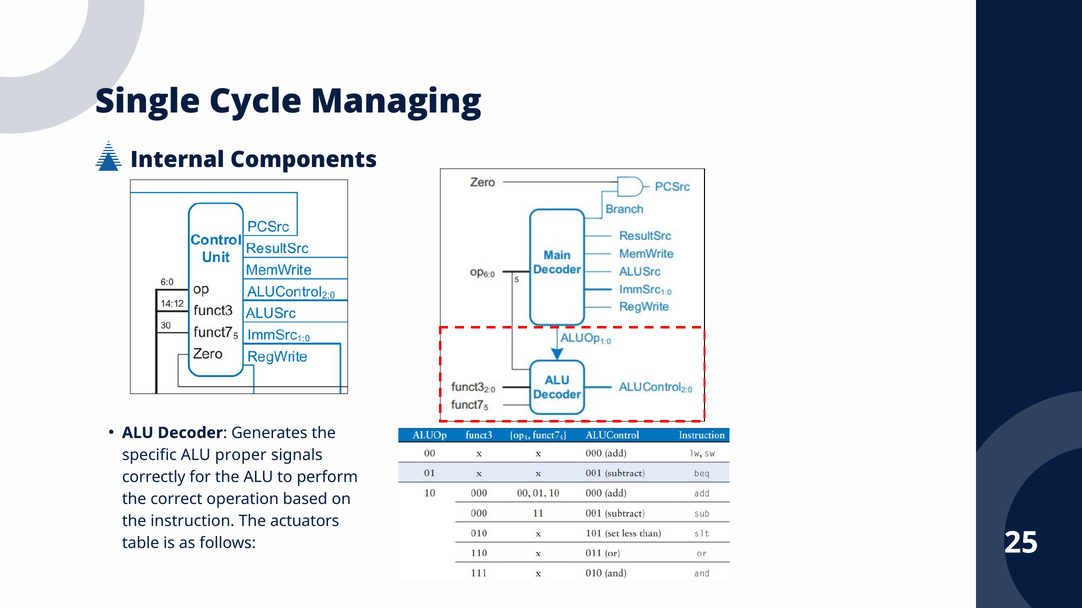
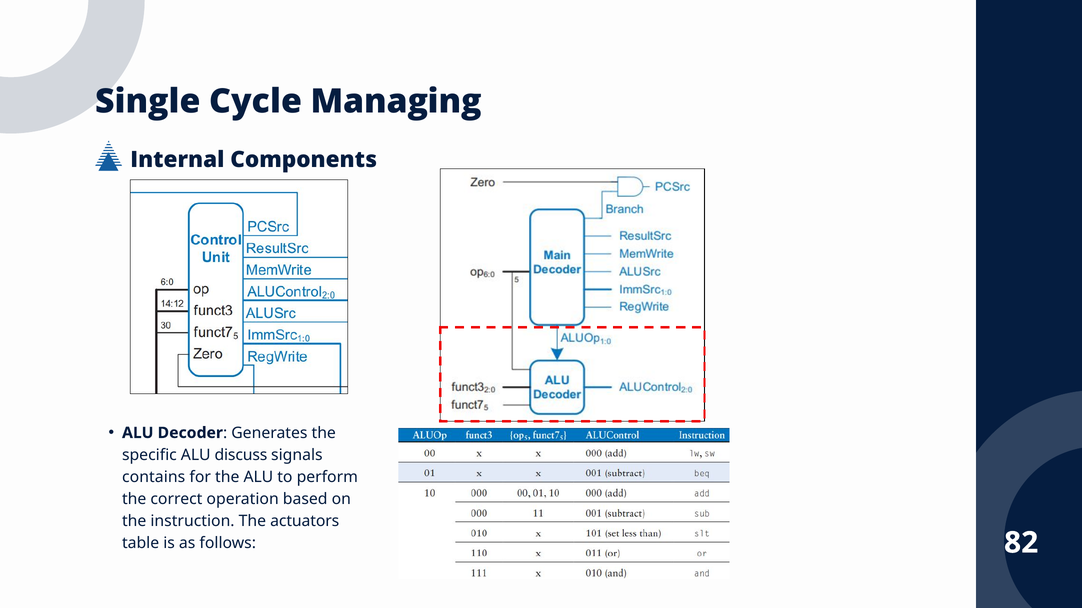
proper: proper -> discuss (241, 455)
correctly: correctly -> contains (154, 477)
25: 25 -> 82 (1021, 543)
